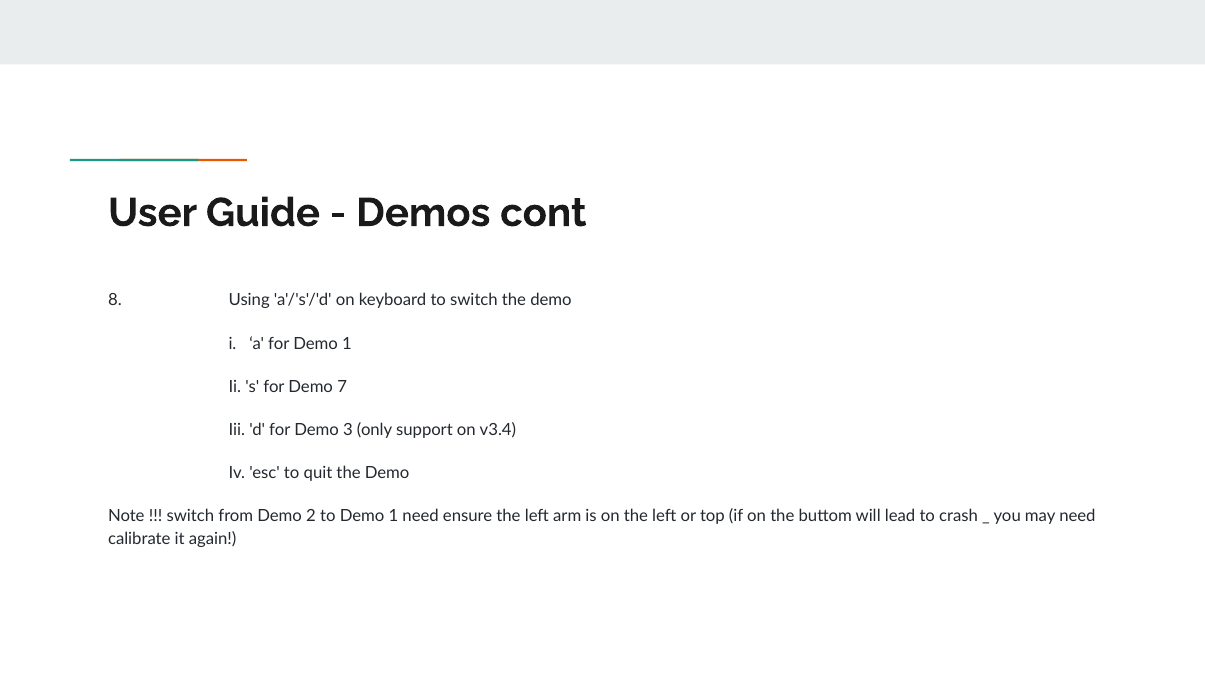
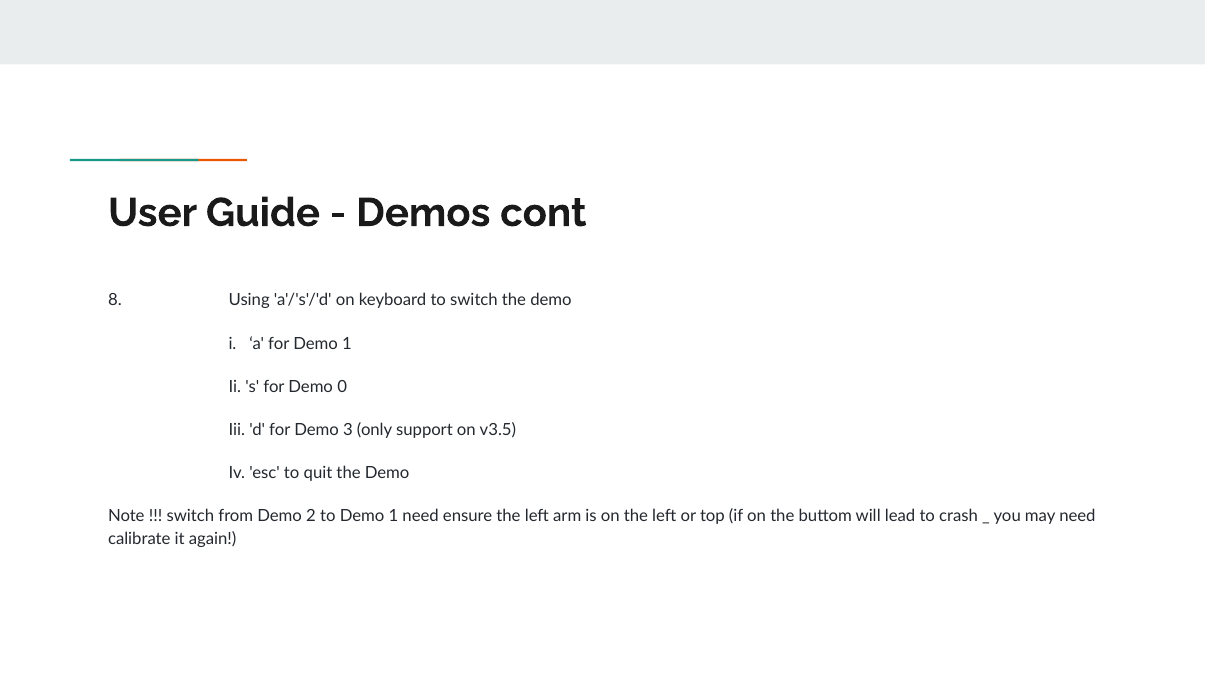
7: 7 -> 0 (342, 387)
v3.4: v3.4 -> v3.5 (498, 430)
